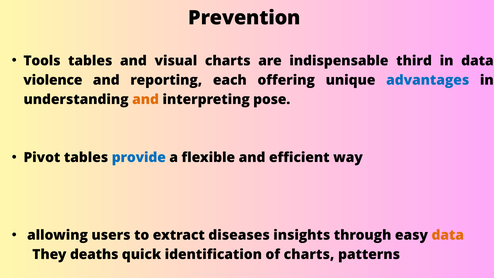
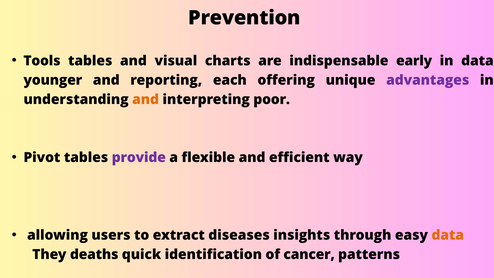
third: third -> early (414, 61)
violence: violence -> younger (53, 80)
advantages colour: blue -> purple (428, 80)
pose: pose -> poor (272, 100)
provide colour: blue -> purple (139, 158)
of charts: charts -> cancer (309, 255)
